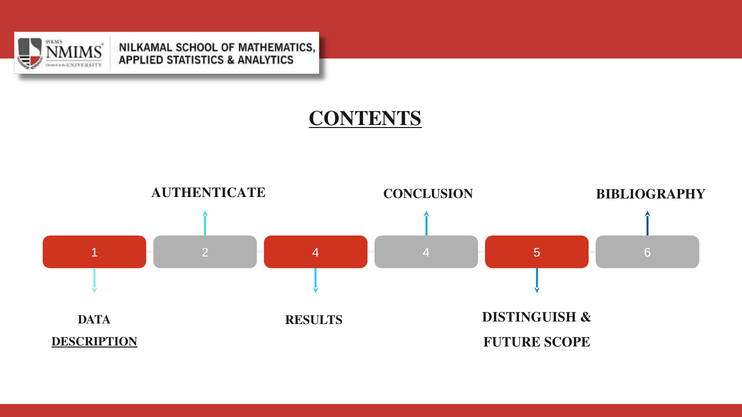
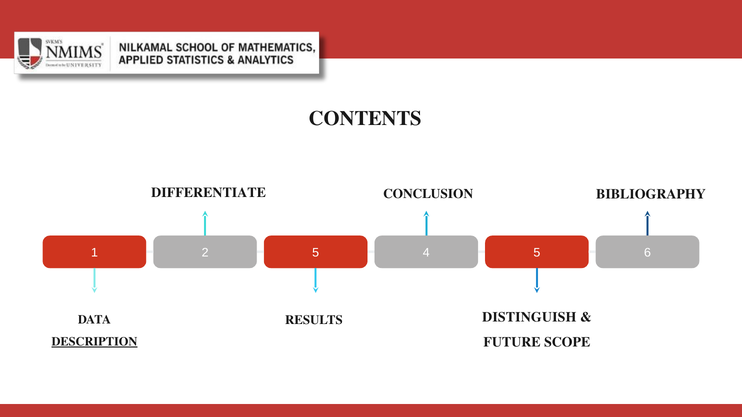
CONTENTS underline: present -> none (365, 119)
AUTHENTICATE: AUTHENTICATE -> DIFFERENTIATE (209, 193)
2 4: 4 -> 5 (316, 253)
